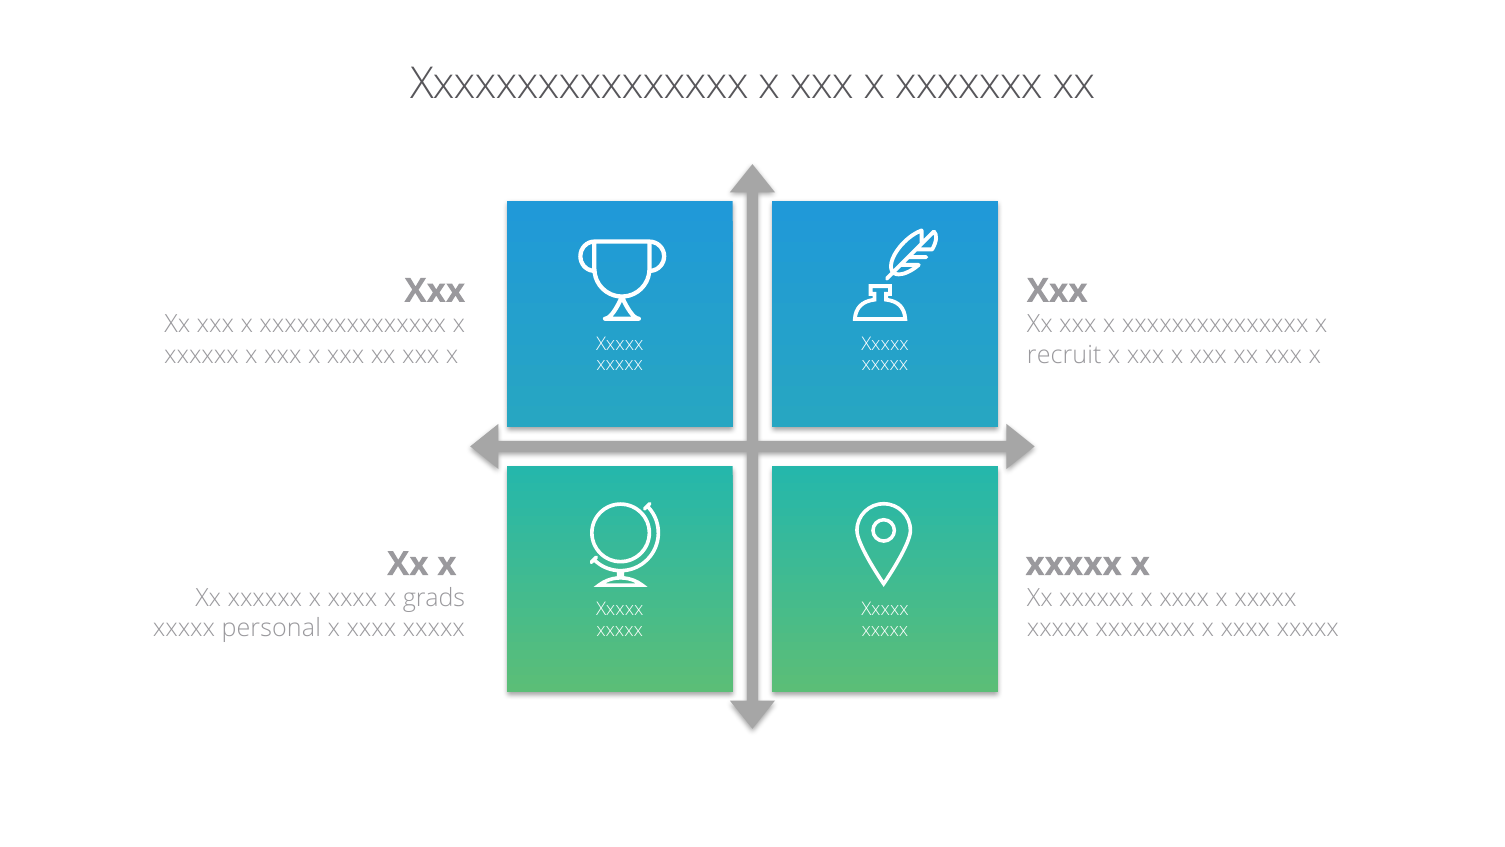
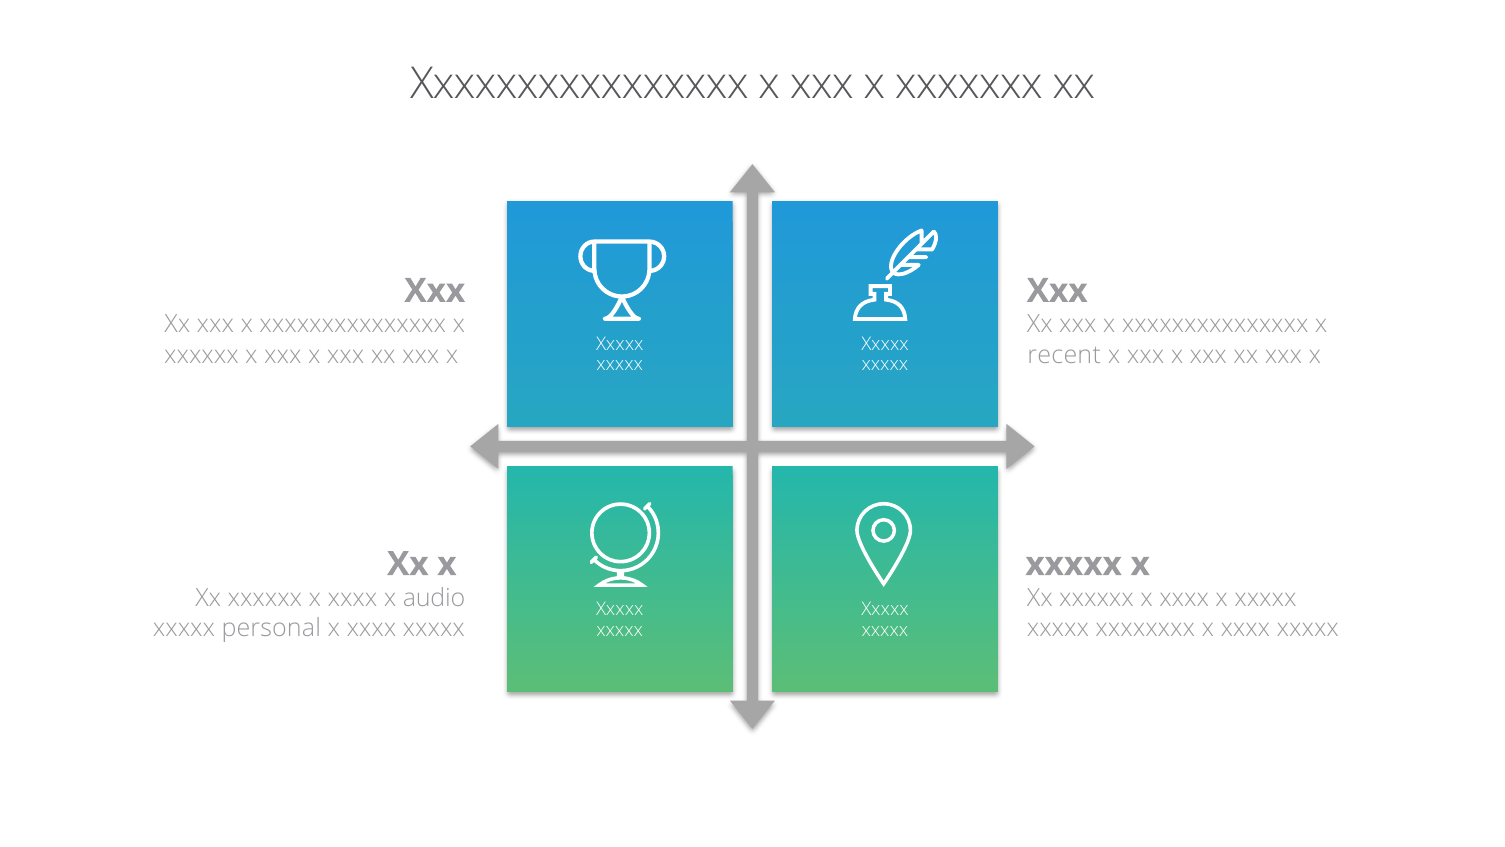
recruit: recruit -> recent (1064, 355)
grads: grads -> audio (434, 597)
